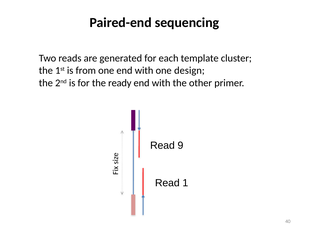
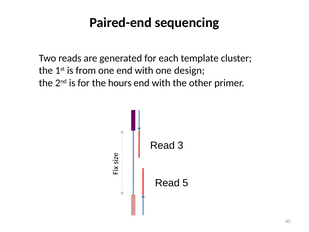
ready: ready -> hours (120, 83)
9: 9 -> 3 (180, 145)
1: 1 -> 5 (185, 183)
